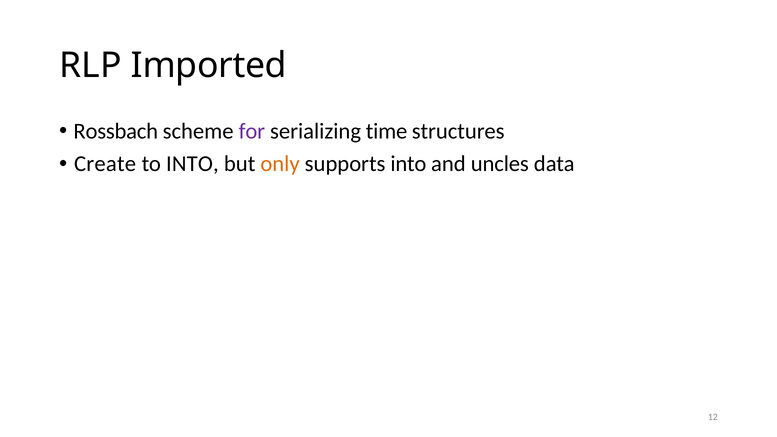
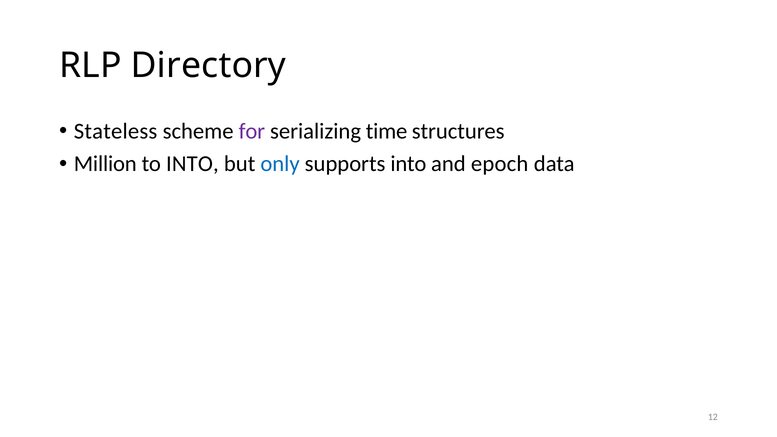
Imported: Imported -> Directory (209, 65)
Rossbach: Rossbach -> Stateless (116, 131)
Create: Create -> Million (105, 164)
only colour: orange -> blue (280, 164)
uncles: uncles -> epoch (500, 164)
